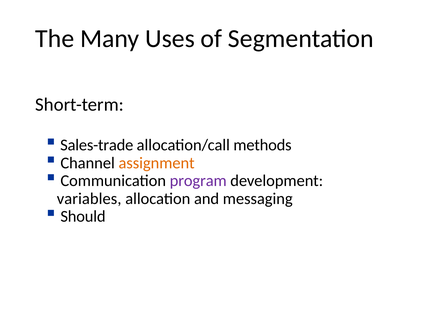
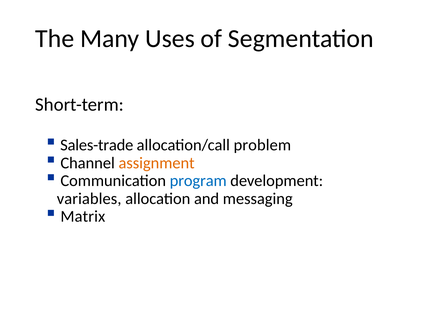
methods: methods -> problem (262, 145)
program colour: purple -> blue (198, 180)
Should: Should -> Matrix (83, 216)
